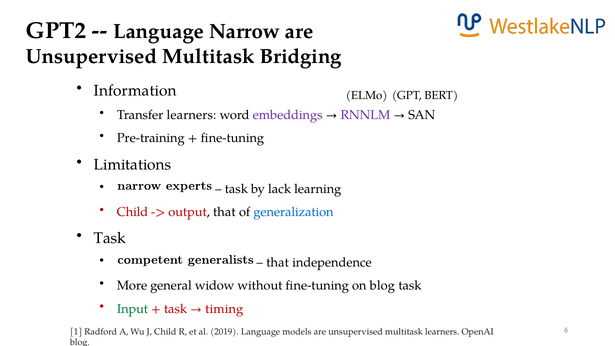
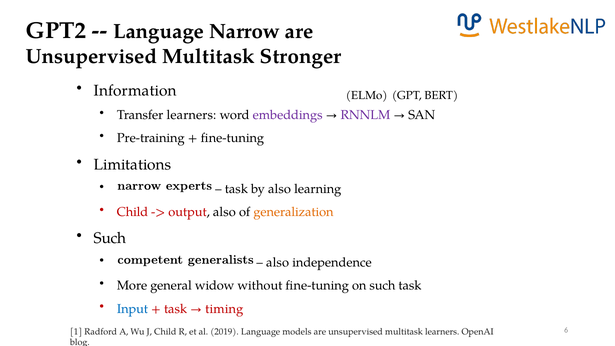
Bridging: Bridging -> Stronger (301, 57)
by lack: lack -> also (280, 189)
output that: that -> also (224, 212)
generalization colour: blue -> orange (293, 212)
Task: Task -> Such (110, 238)
that: that -> also (278, 263)
on blog: blog -> such (382, 286)
Input colour: green -> blue (132, 309)
